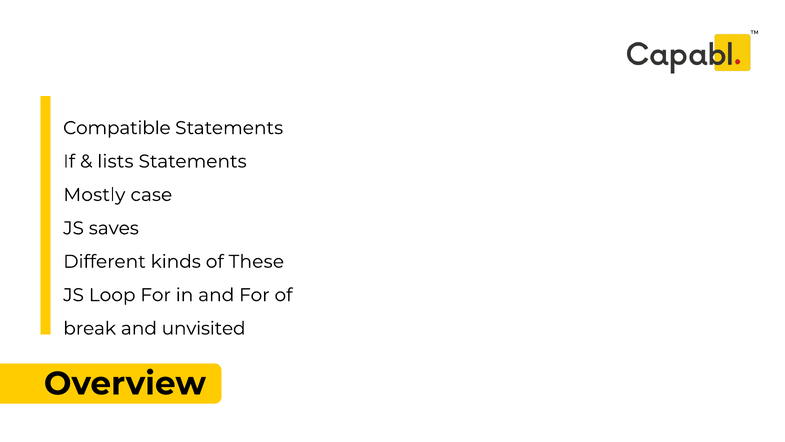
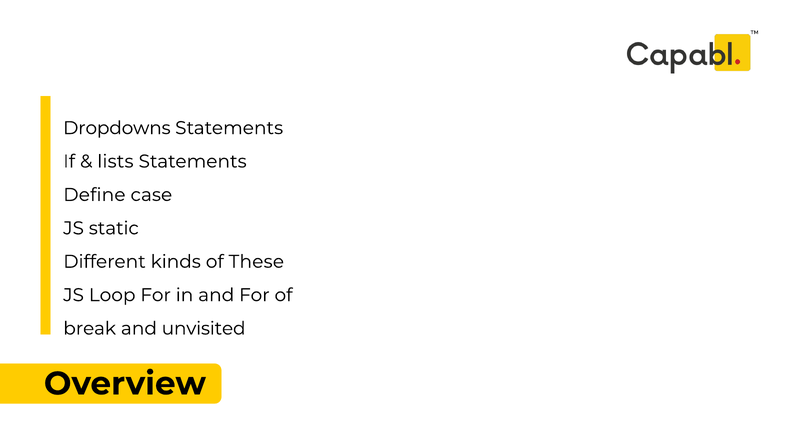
Compatible: Compatible -> Dropdowns (117, 128)
Mostly: Mostly -> Define (94, 195)
saves: saves -> static (114, 228)
